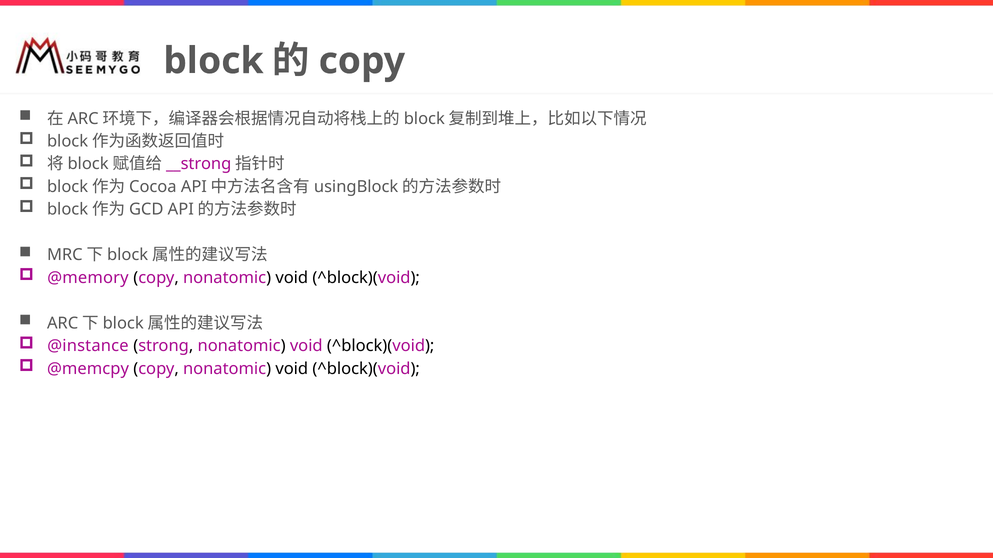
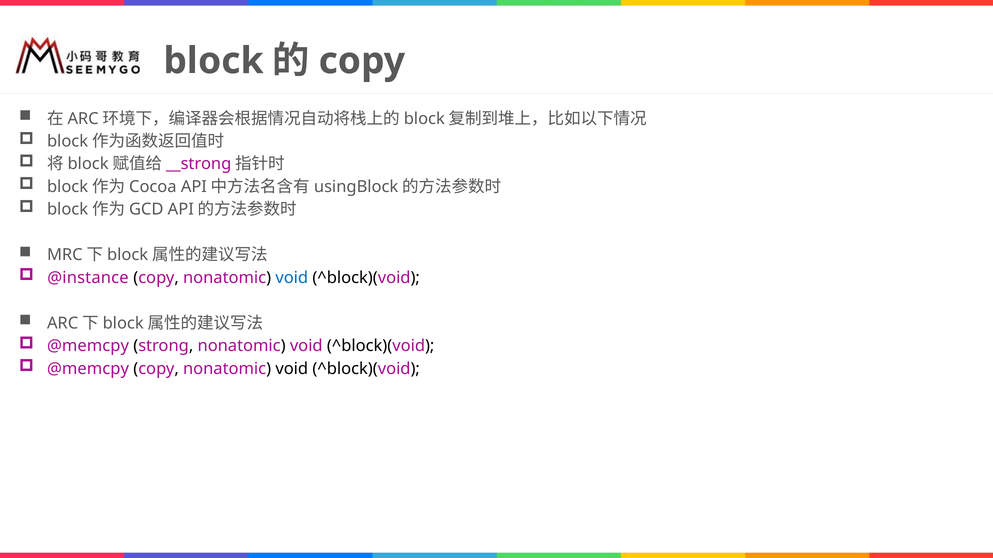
@memory: @memory -> @instance (88, 278)
void colour: black -> blue (292, 278)
@instance: @instance -> @memcpy (88, 346)
